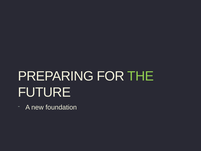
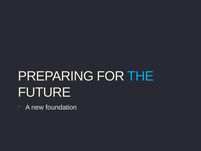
THE colour: light green -> light blue (141, 76)
